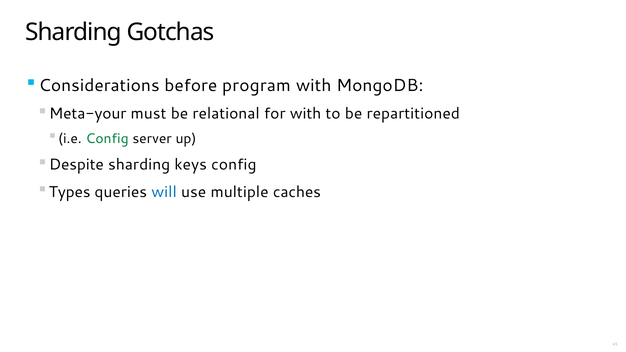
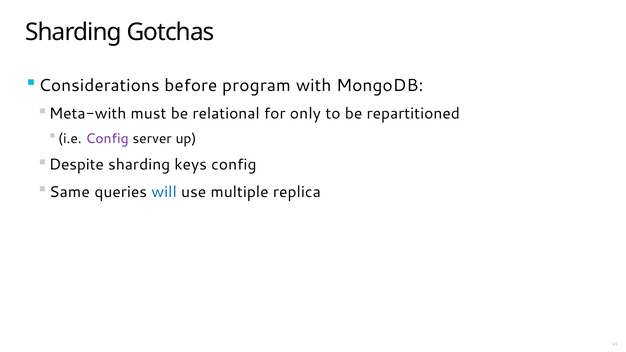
Meta-your: Meta-your -> Meta-with (88, 114)
for with: with -> only (305, 114)
Config colour: green -> purple (107, 138)
Types: Types -> Same (69, 192)
caches: caches -> replica (297, 192)
